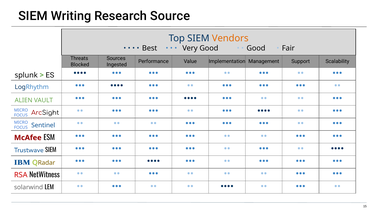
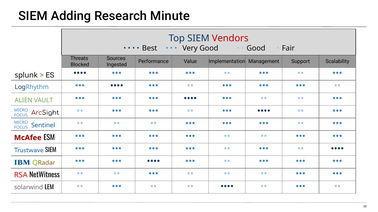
Writing: Writing -> Adding (71, 16)
Source: Source -> Minute (170, 16)
Vendors colour: orange -> red (230, 38)
